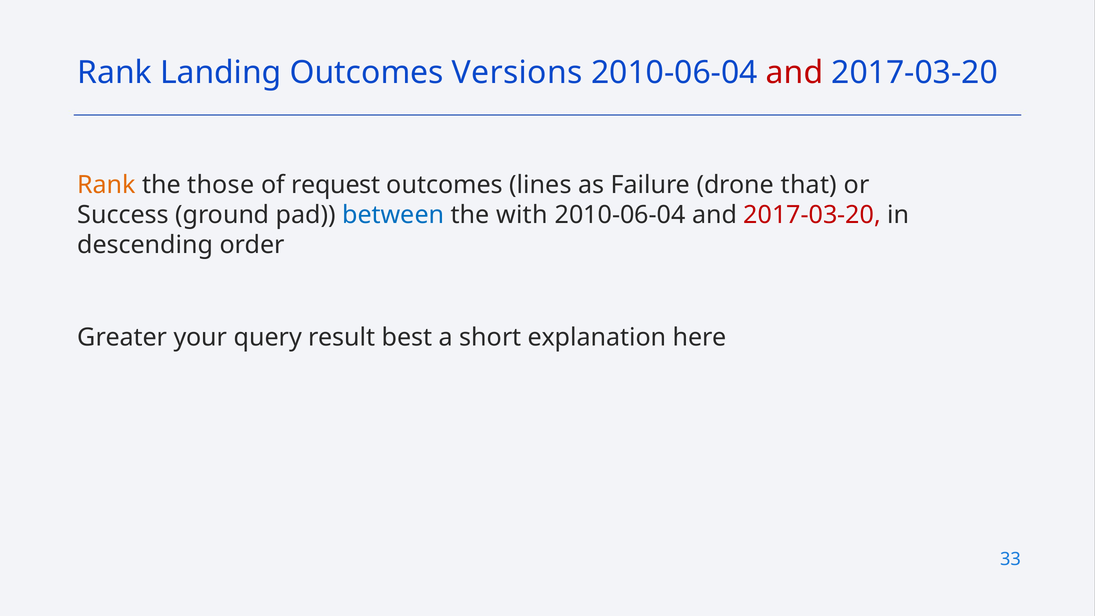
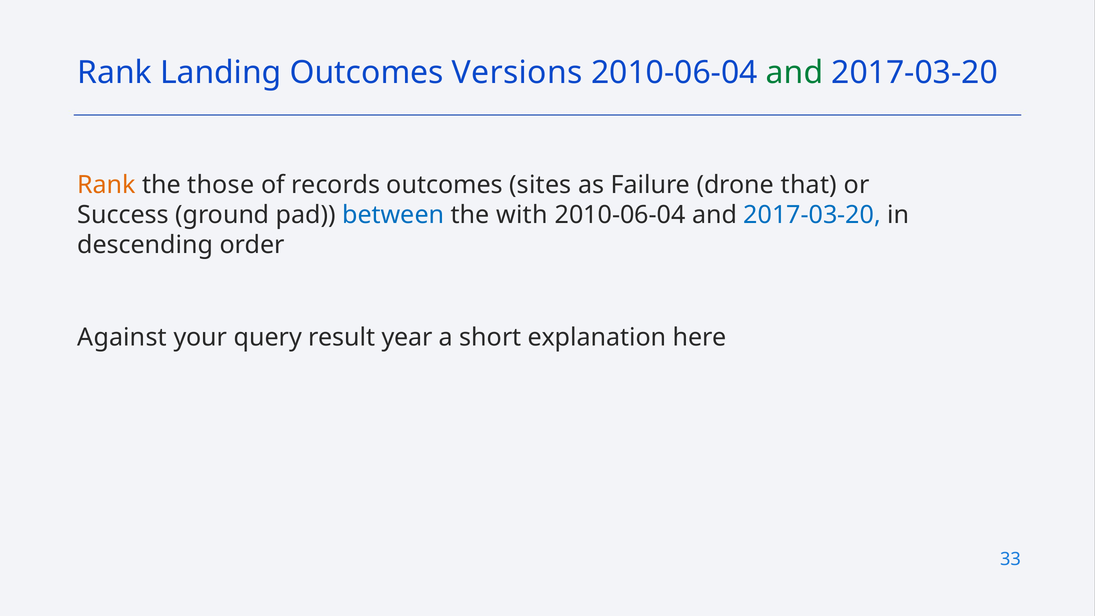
and colour: red -> green (795, 73)
request: request -> records (336, 185)
lines: lines -> sites (540, 185)
2017-03-20 colour: red -> blue (812, 215)
Greater: Greater -> Against (122, 337)
best: best -> year (407, 337)
